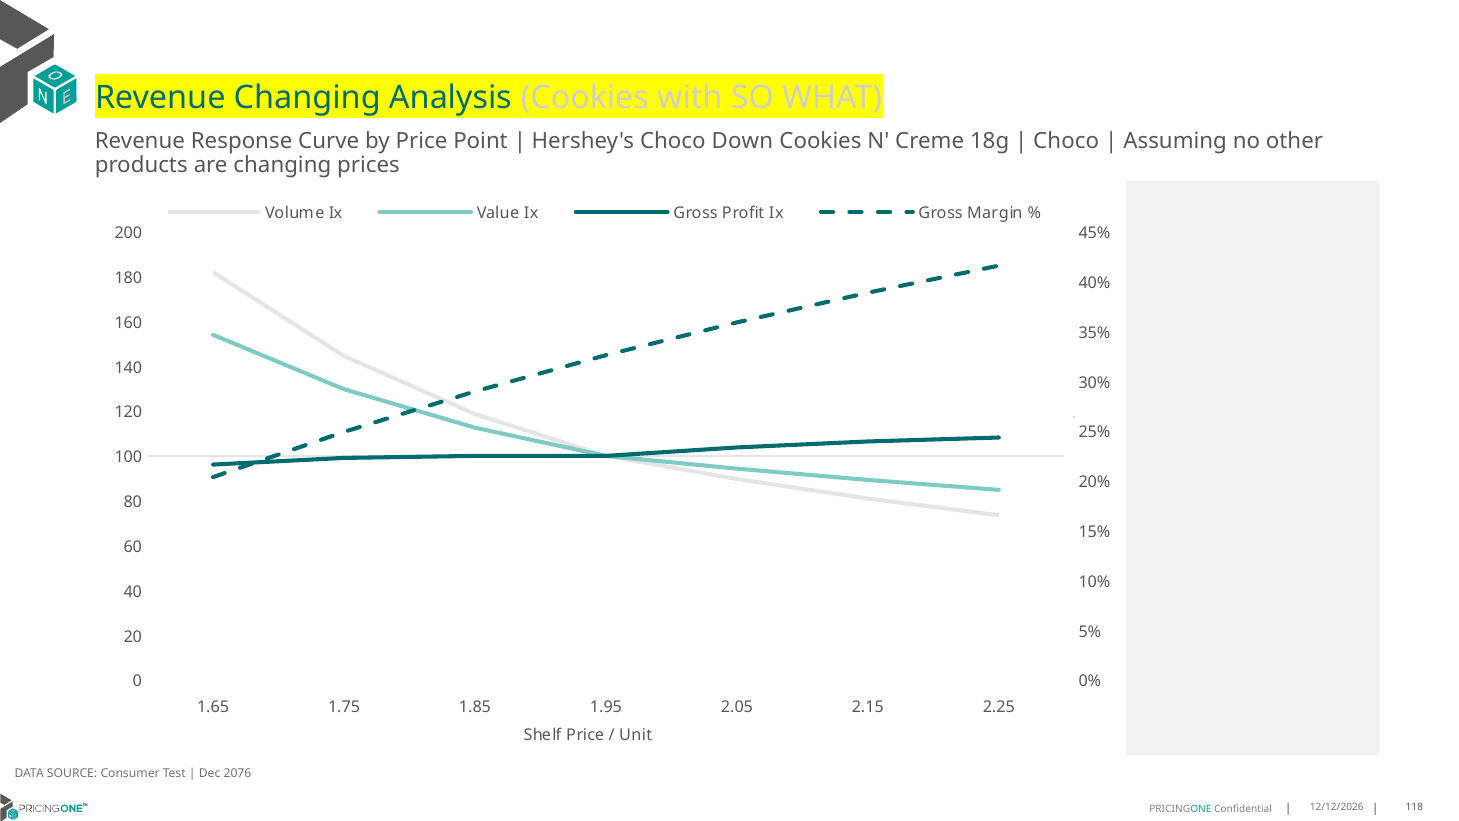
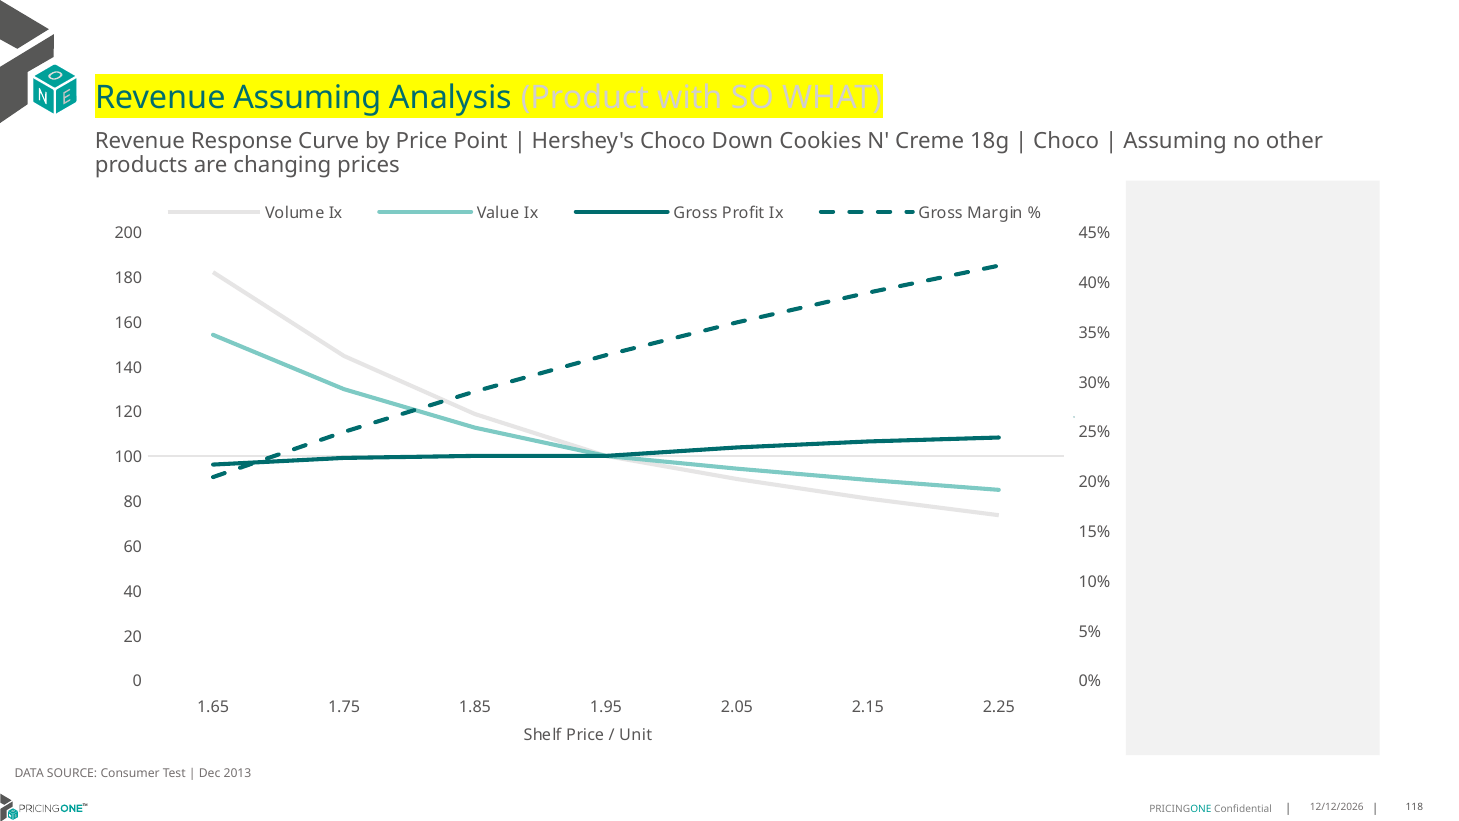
Revenue Changing: Changing -> Assuming (307, 98)
Analysis Cookies: Cookies -> Product (585, 98)
2076: 2076 -> 2013 (238, 773)
